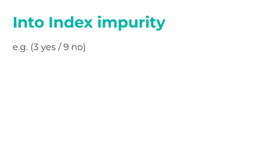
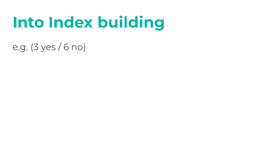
impurity: impurity -> building (131, 23)
9: 9 -> 6 (66, 47)
